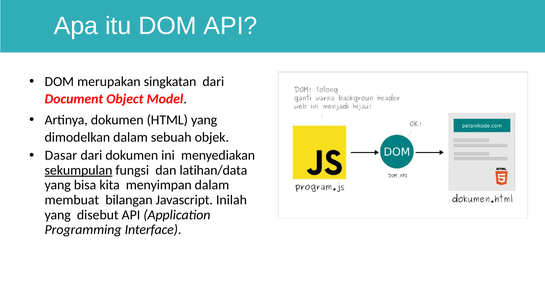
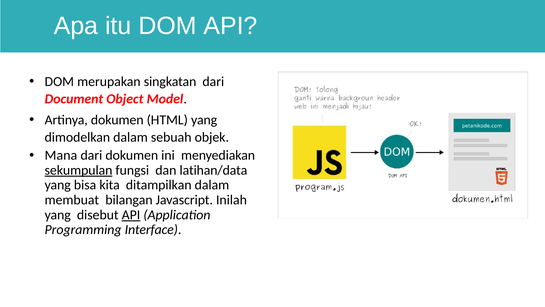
Dasar: Dasar -> Mana (61, 155)
menyimpan: menyimpan -> ditampilkan (159, 185)
API underline: none -> present (131, 215)
